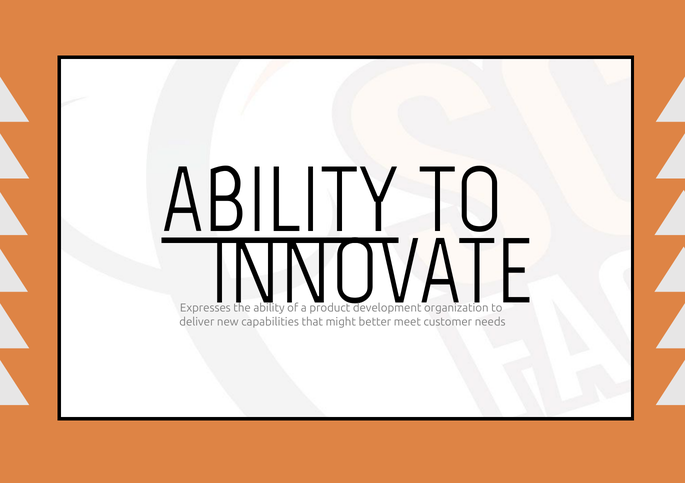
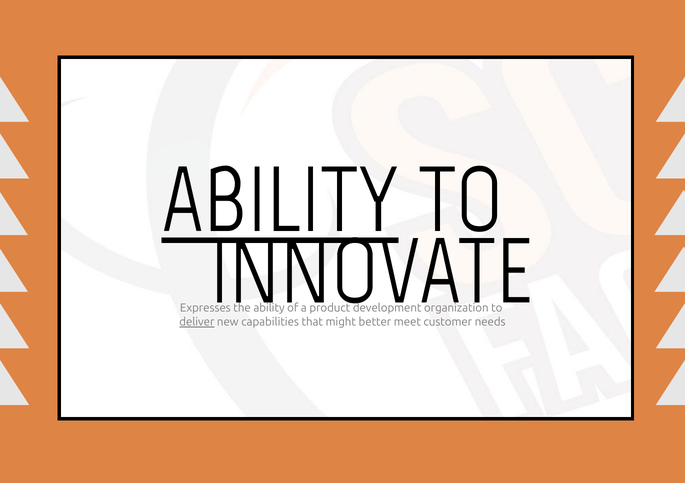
deliver underline: none -> present (197, 322)
